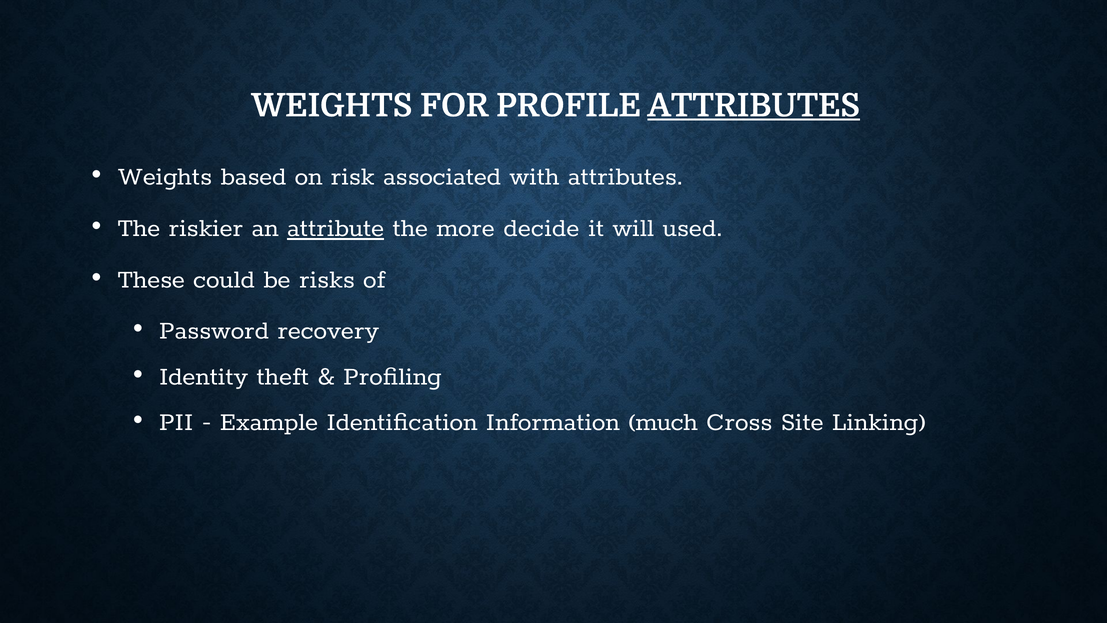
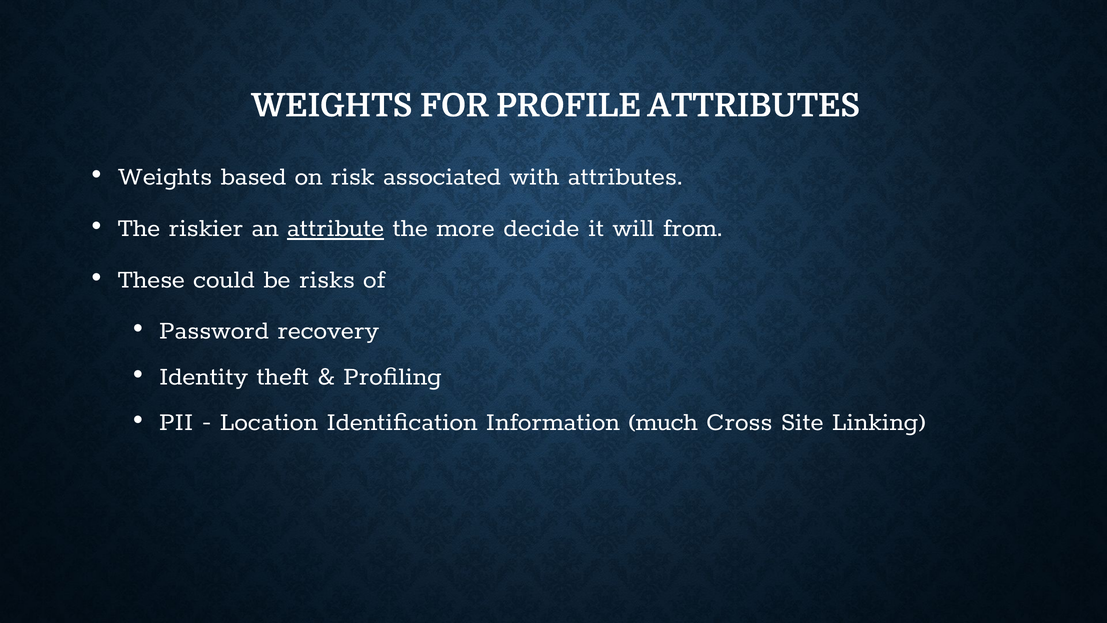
ATTRIBUTES underline: present -> none (754, 106)
used: used -> from (693, 227)
Example: Example -> Location (269, 421)
